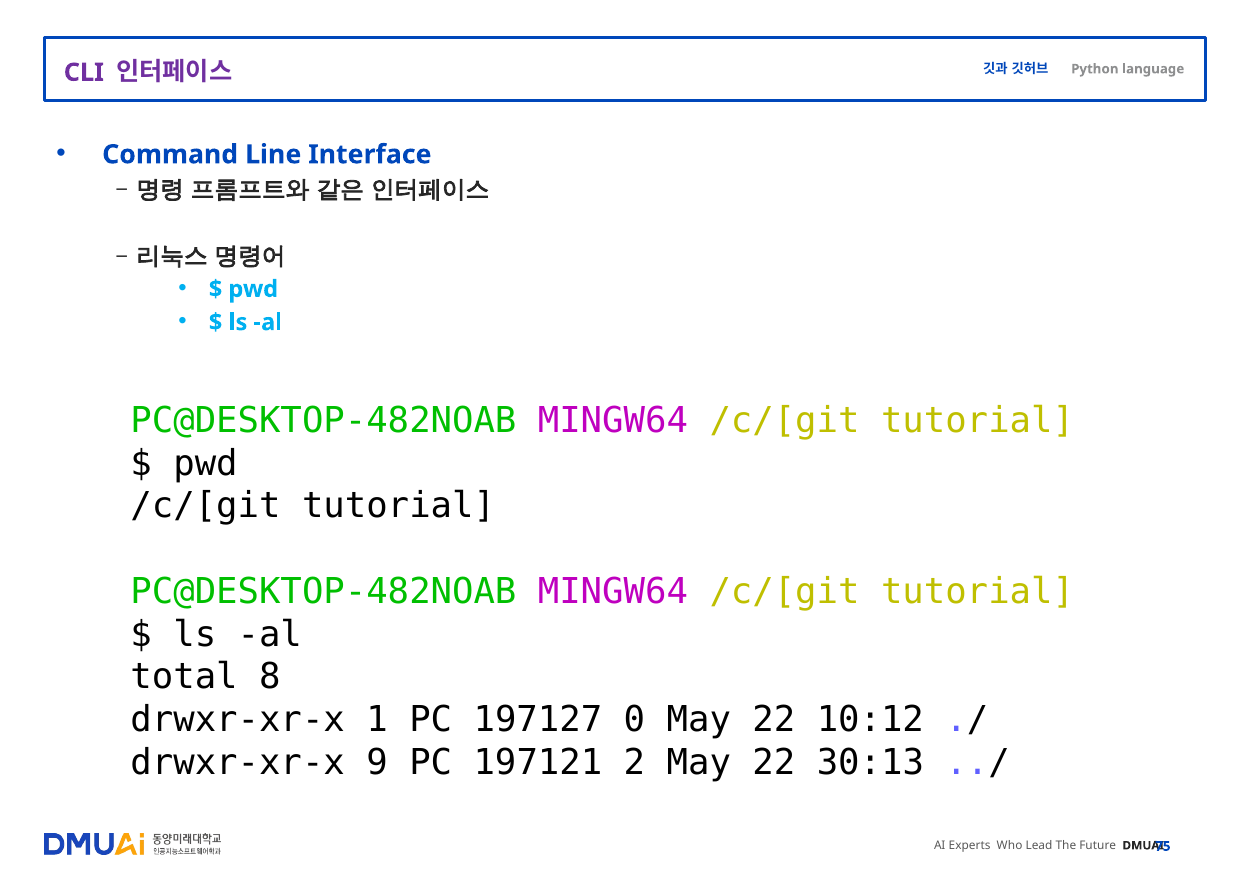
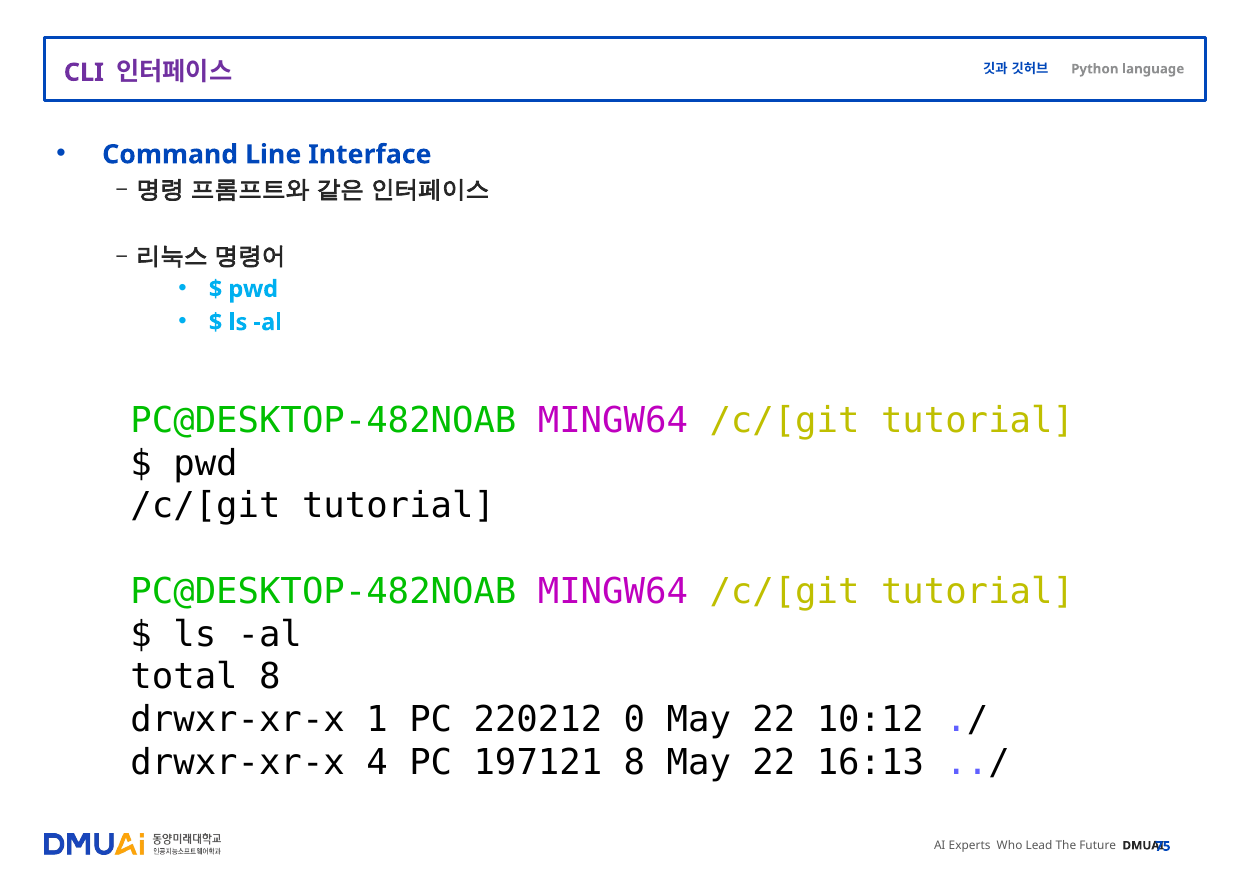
197127: 197127 -> 220212 (538, 720)
9: 9 -> 4 (377, 763)
197121 2: 2 -> 8 (634, 763)
30:13: 30:13 -> 16:13 (870, 763)
